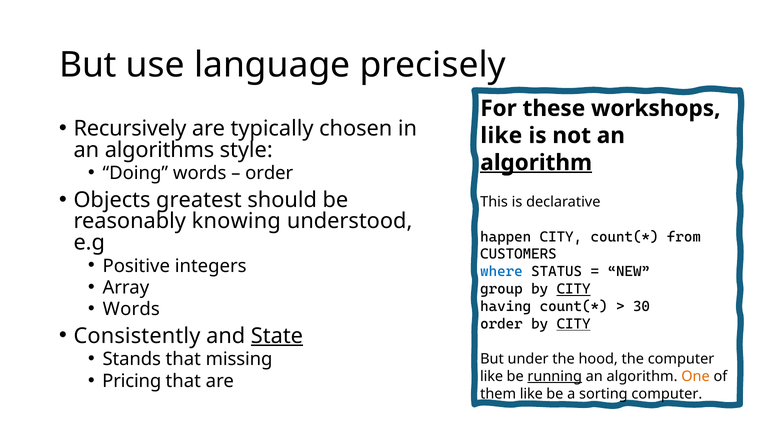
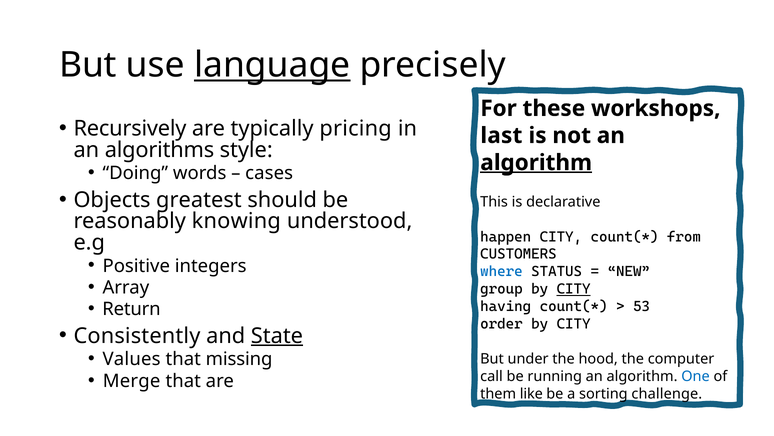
language underline: none -> present (272, 65)
chosen: chosen -> pricing (356, 129)
like: like -> last (501, 135)
order: order -> cases (269, 173)
Words: Words -> Return (131, 309)
30: 30 -> 53 (642, 306)
CITY underline: present -> none (574, 323)
Stands: Stands -> Values (132, 359)
Pricing: Pricing -> Merge (132, 380)
like: like -> call (492, 376)
running underline: present -> none (555, 376)
One colour: orange -> blue (696, 376)
sorting computer: computer -> challenge (667, 393)
